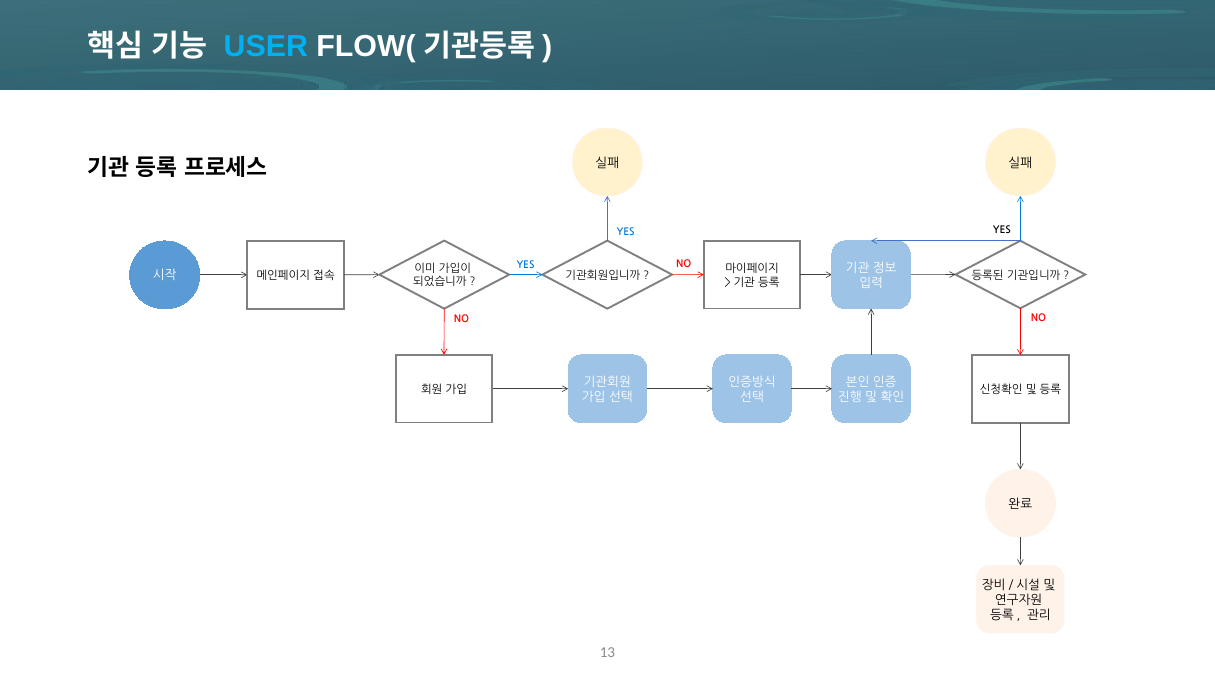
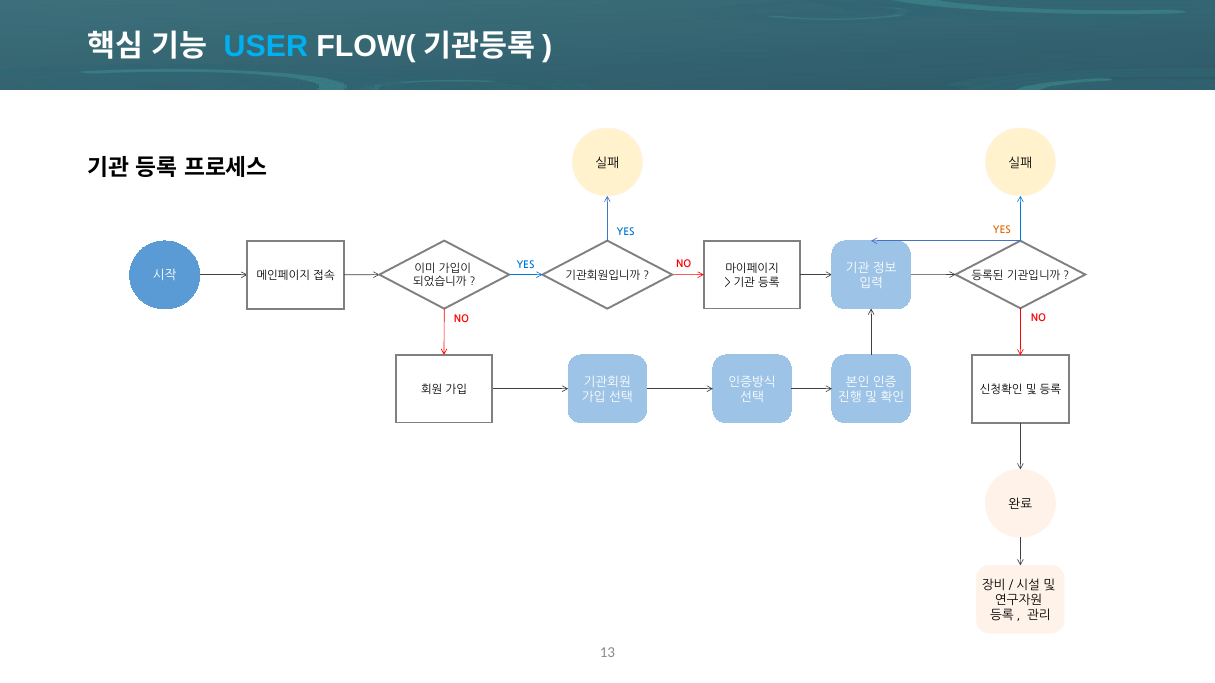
YES colour: black -> orange (1002, 230)
